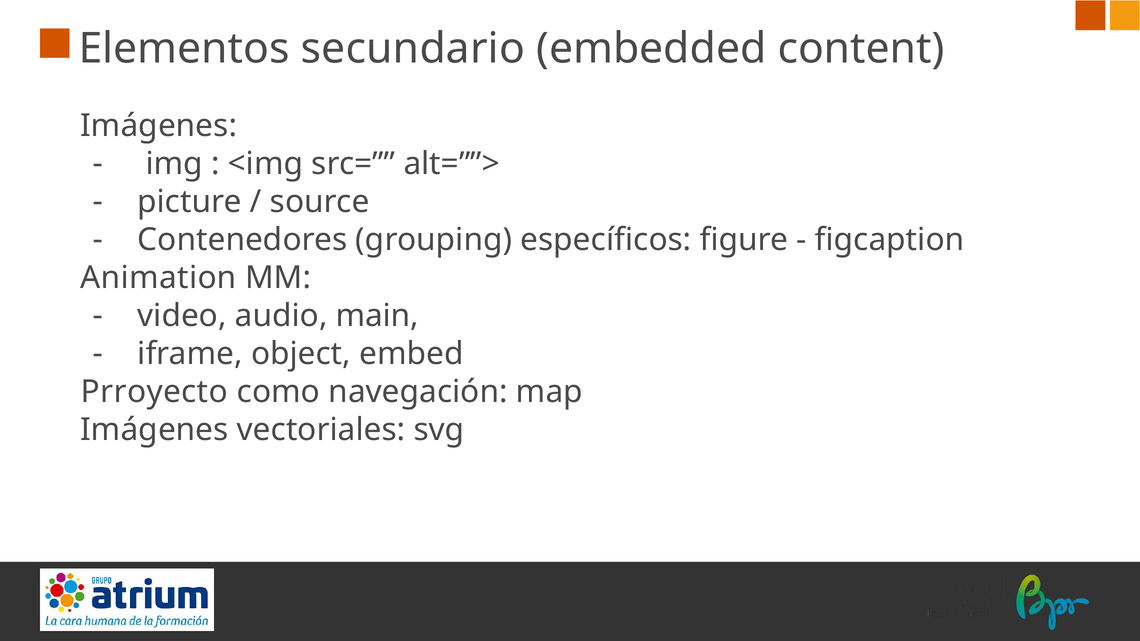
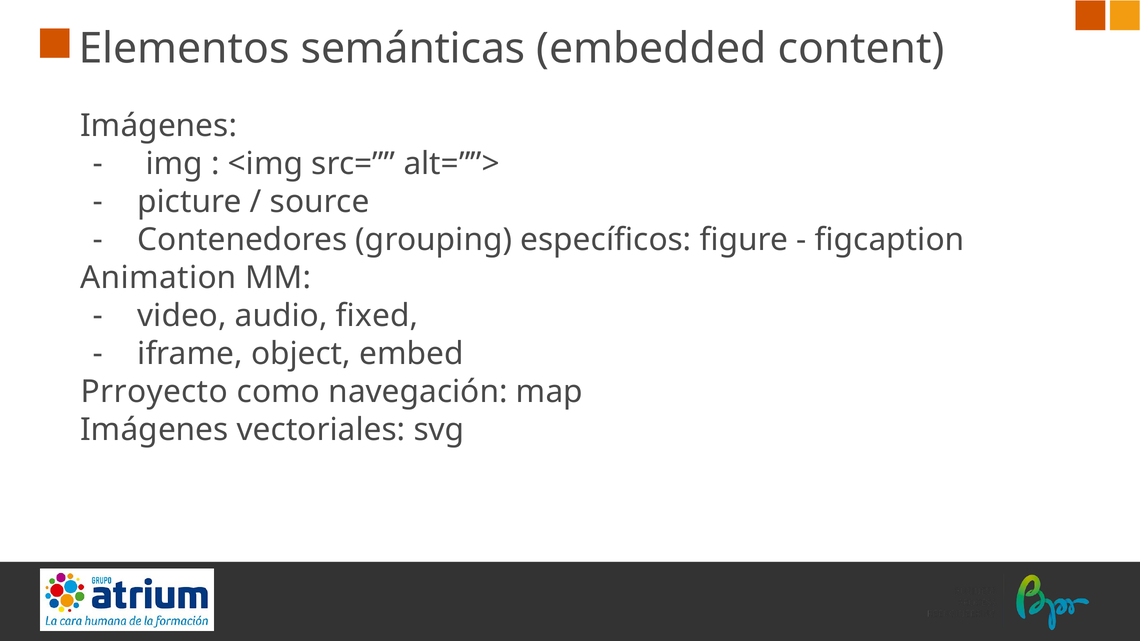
secundario: secundario -> semánticas (413, 48)
main: main -> fixed (377, 316)
